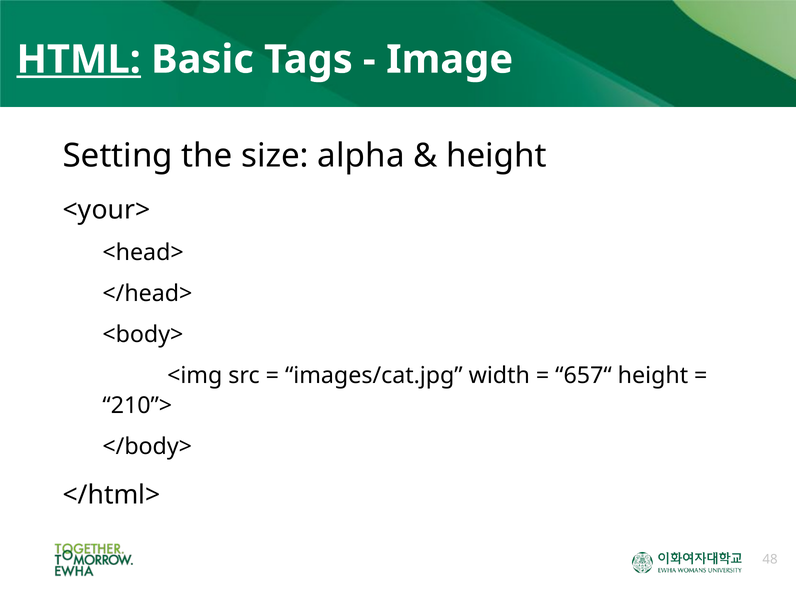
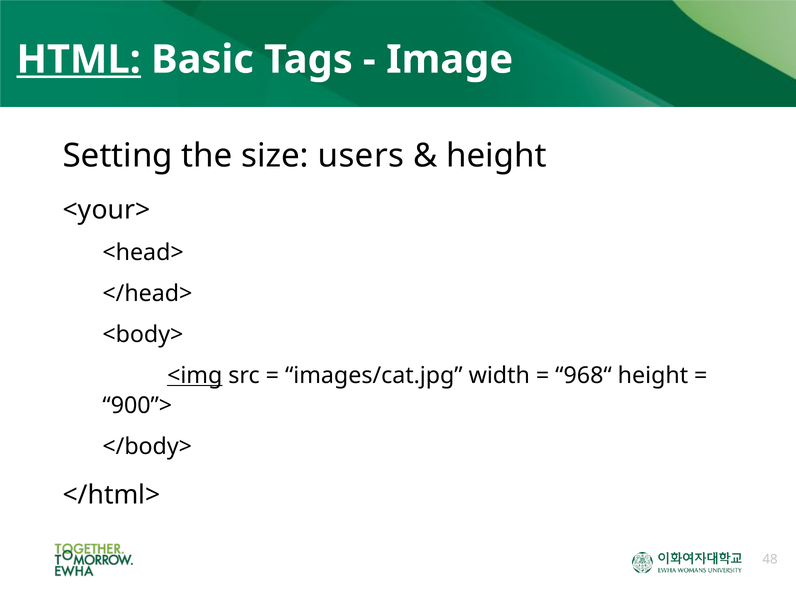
alpha: alpha -> users (361, 156)
<img underline: none -> present (195, 376)
657“: 657“ -> 968“ (583, 376)
210”>: 210”> -> 900”> (137, 406)
